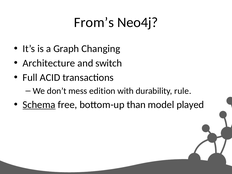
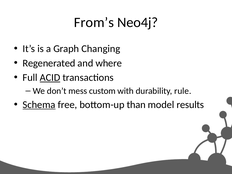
Architecture: Architecture -> Regenerated (49, 63)
switch: switch -> where (109, 63)
ACID underline: none -> present (50, 78)
edition: edition -> custom (102, 91)
played: played -> results (190, 105)
